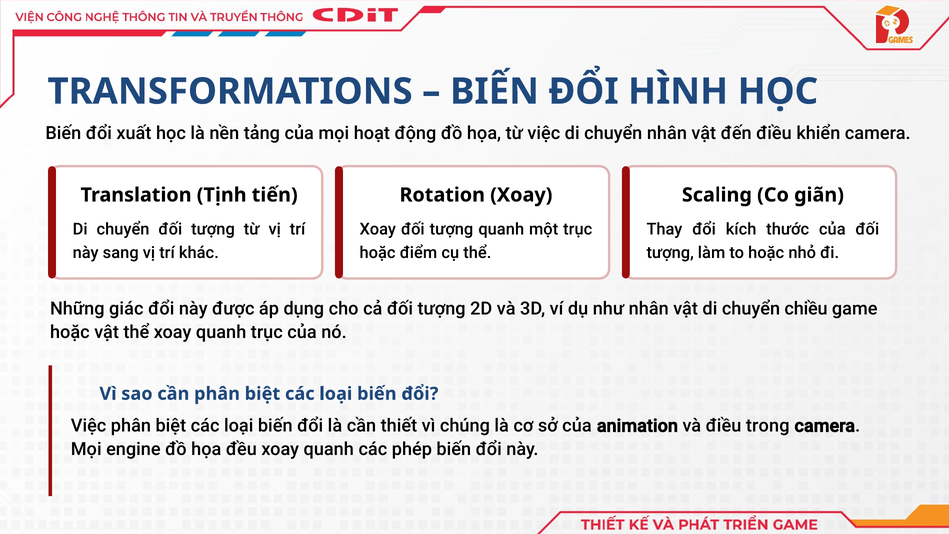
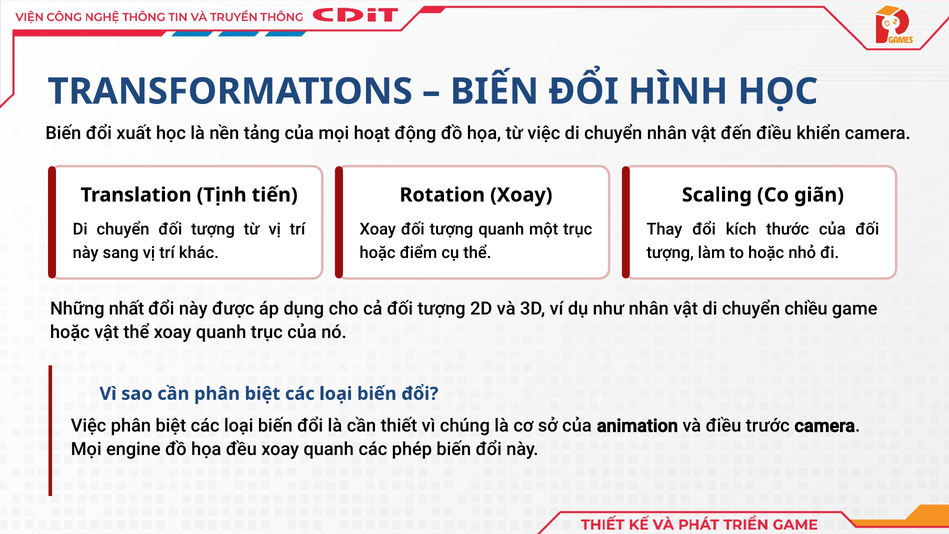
giác: giác -> nhất (126, 309)
trong: trong -> trước (768, 426)
